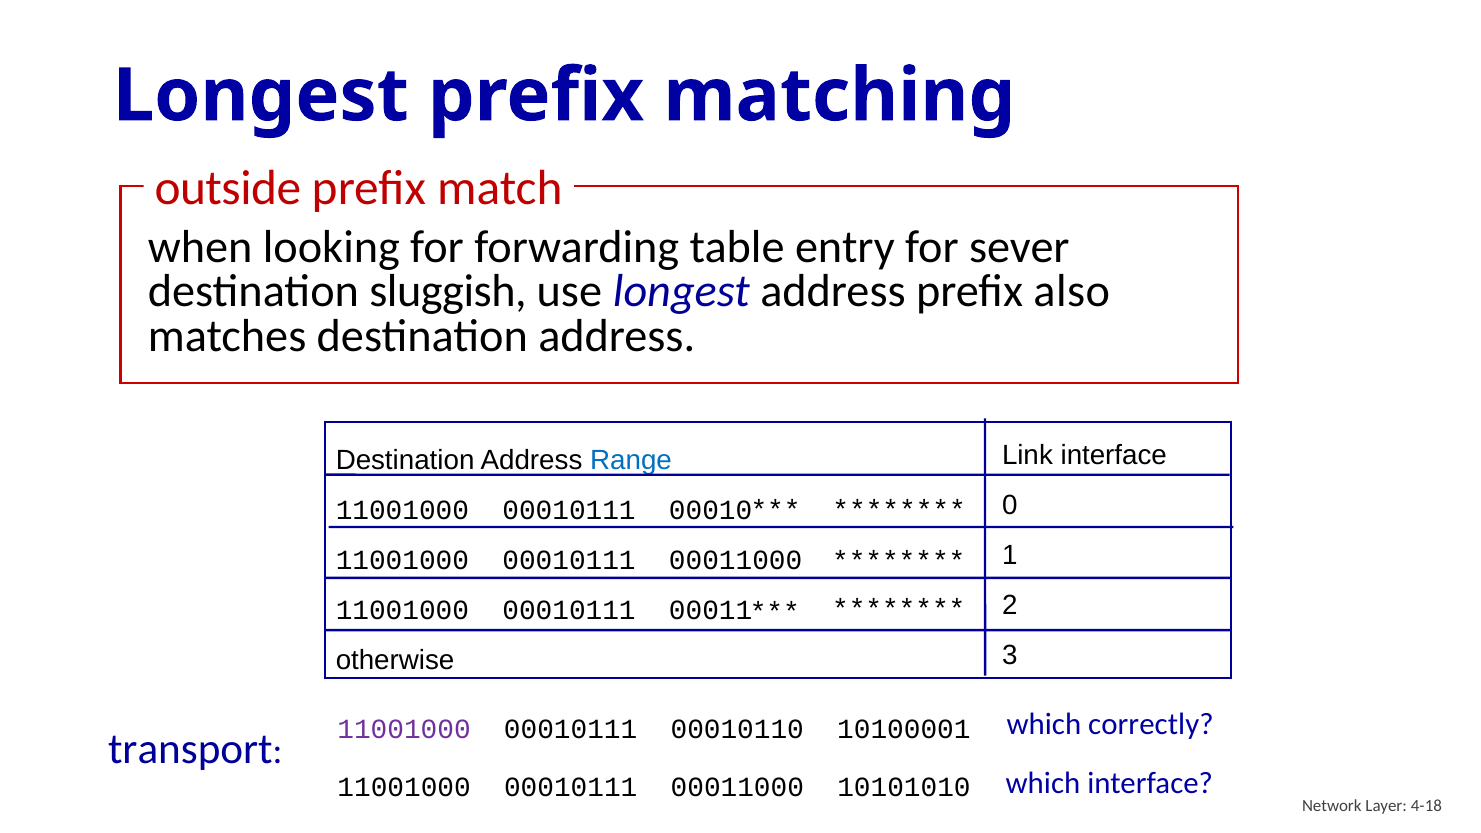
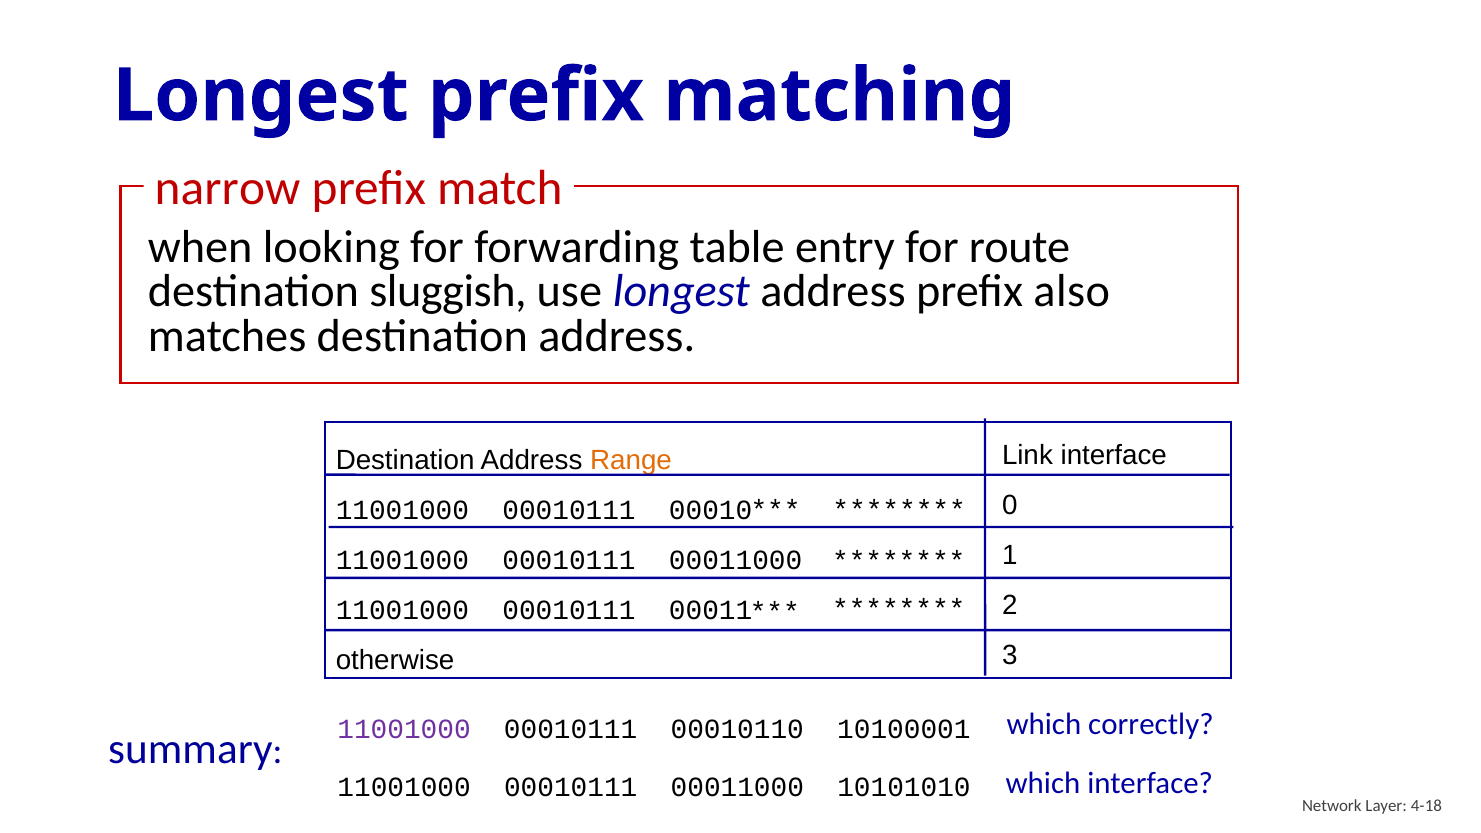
outside: outside -> narrow (227, 189)
sever: sever -> route (1019, 247)
Range colour: blue -> orange (631, 461)
transport: transport -> summary (190, 749)
